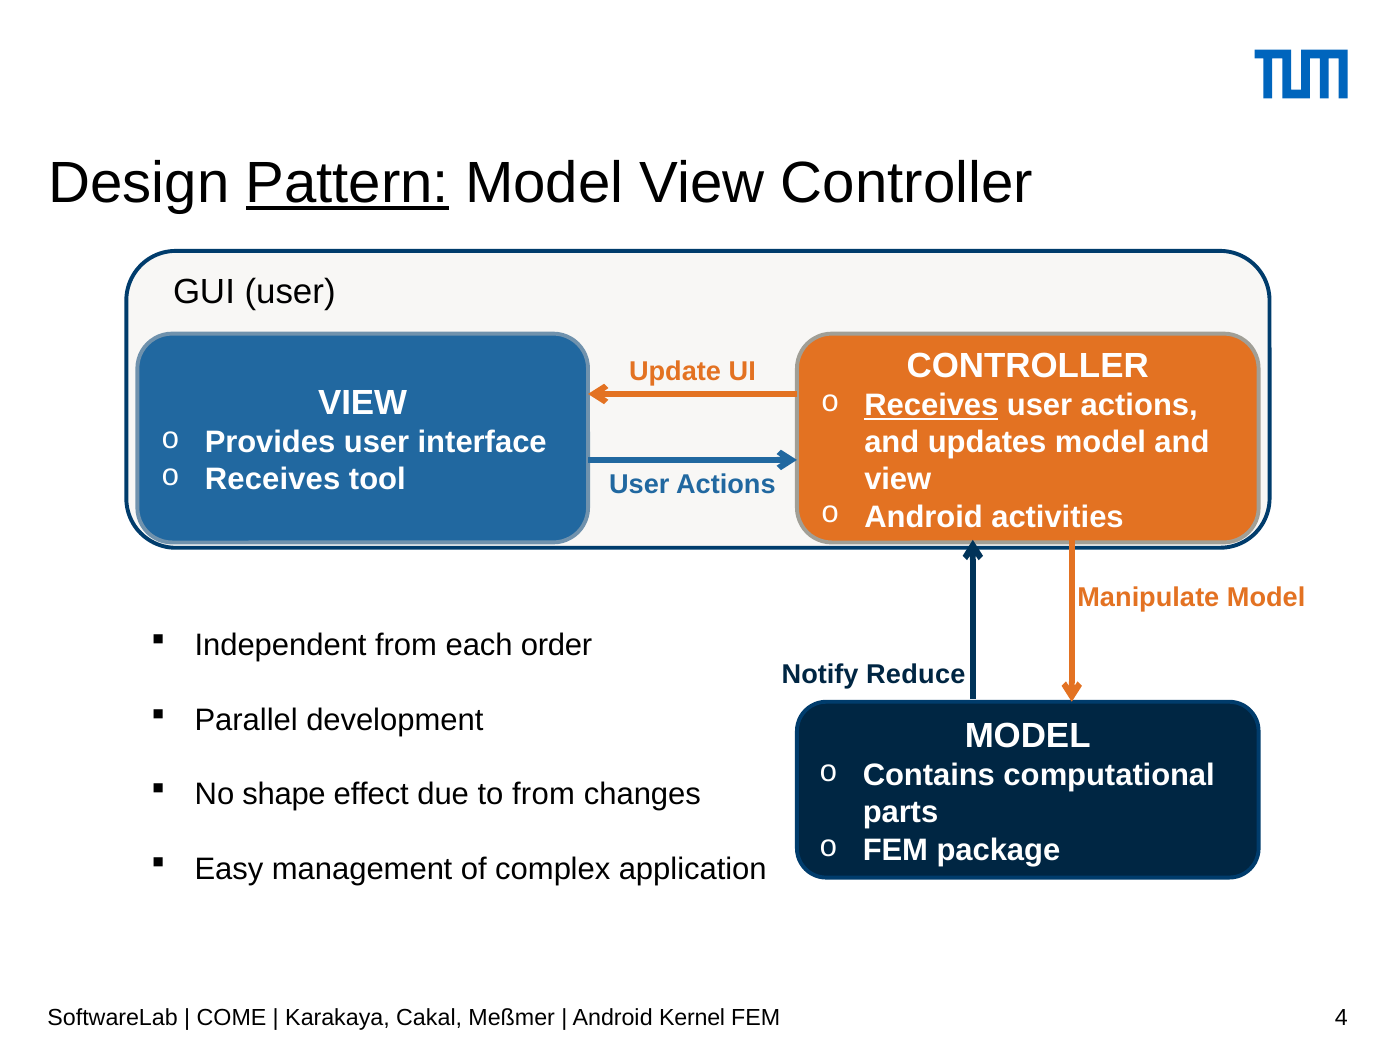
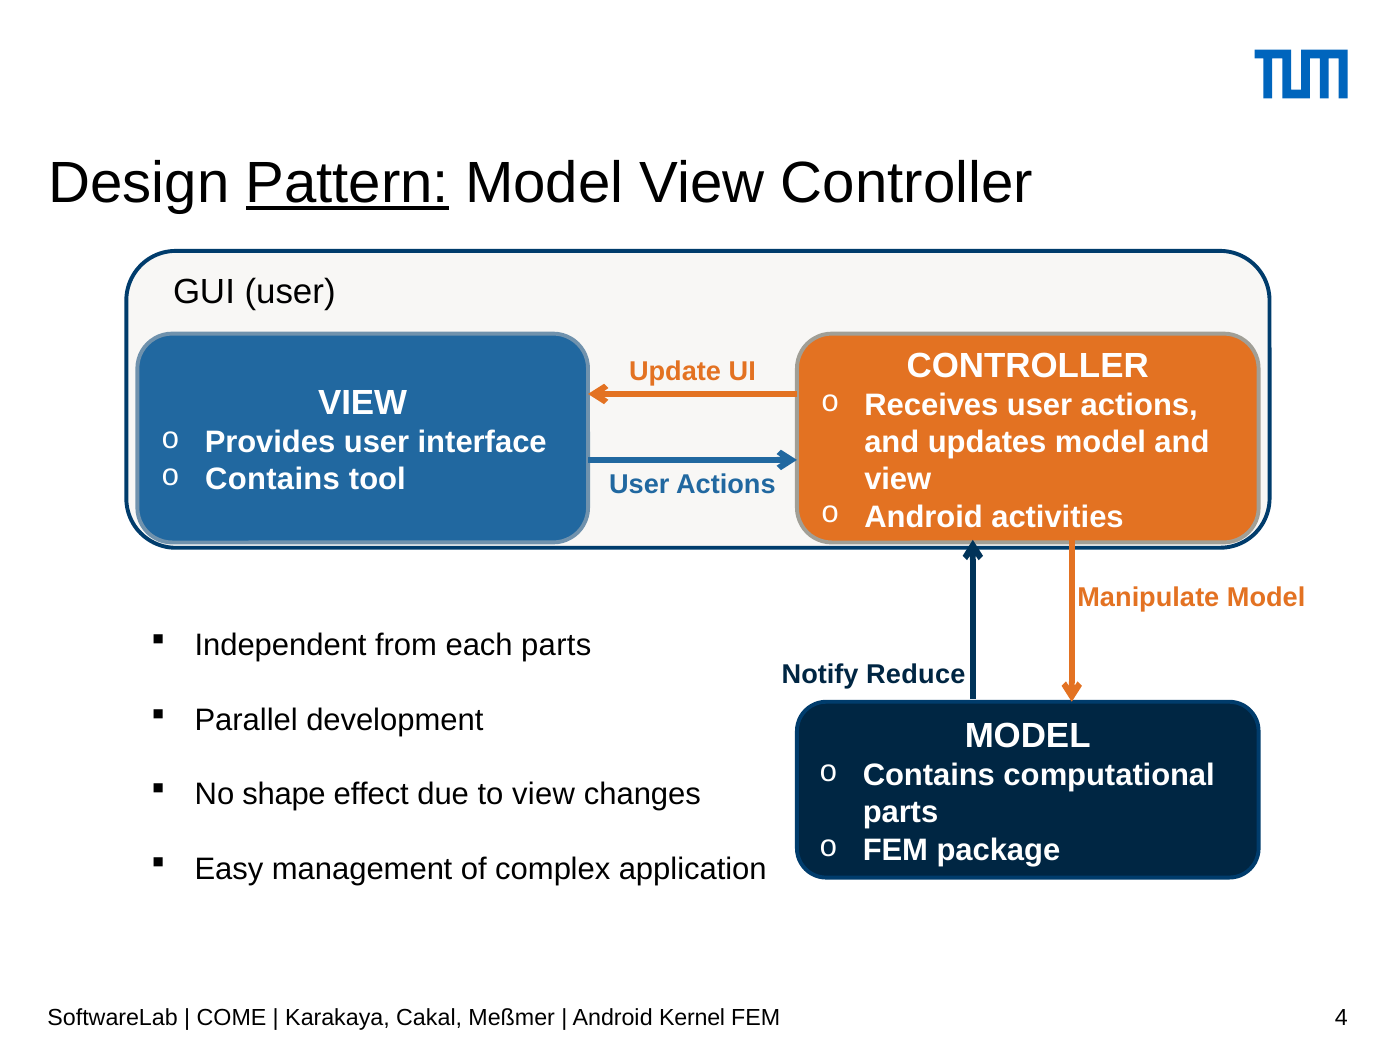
Receives underline: present -> none (931, 405)
Receives: Receives -> Contains (273, 480)
each order: order -> parts (556, 646)
to from: from -> view (543, 794)
